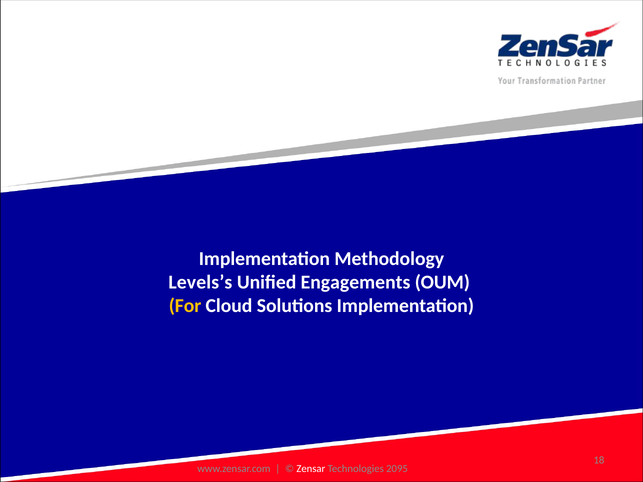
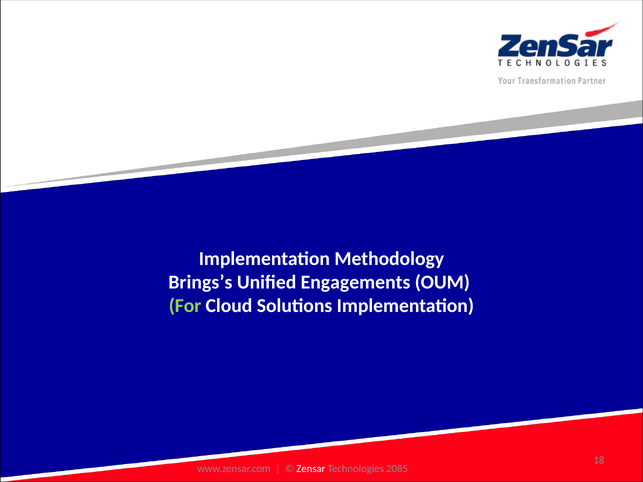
Levels’s: Levels’s -> Brings’s (200, 282)
For colour: yellow -> light green (185, 306)
2095: 2095 -> 2085 (397, 469)
